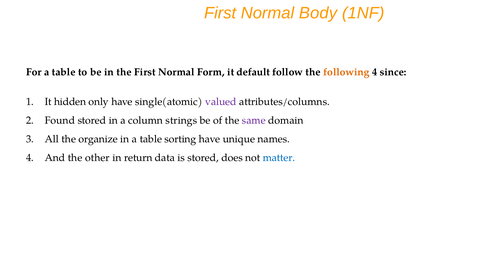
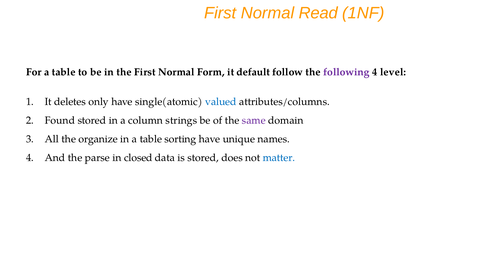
Body: Body -> Read (318, 13)
following colour: orange -> purple (346, 72)
since: since -> level (393, 72)
hidden: hidden -> deletes (70, 102)
valued colour: purple -> blue (221, 102)
other: other -> parse (97, 158)
return: return -> closed (138, 158)
